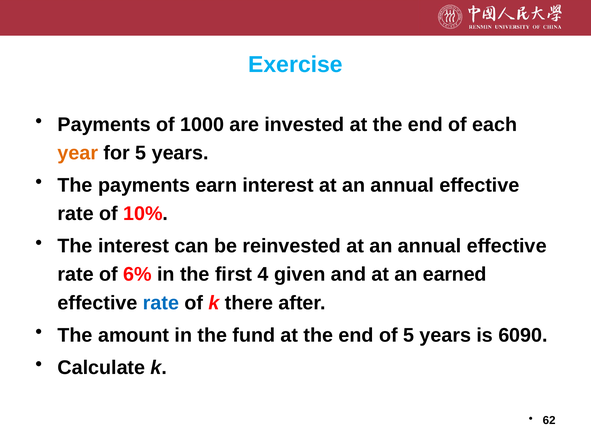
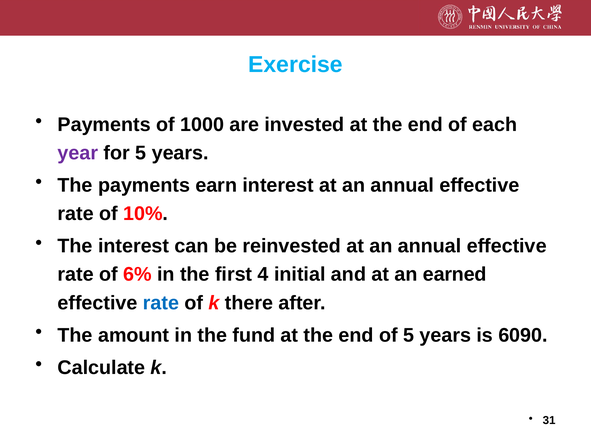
year colour: orange -> purple (78, 153)
given: given -> initial (300, 274)
62: 62 -> 31 (549, 420)
